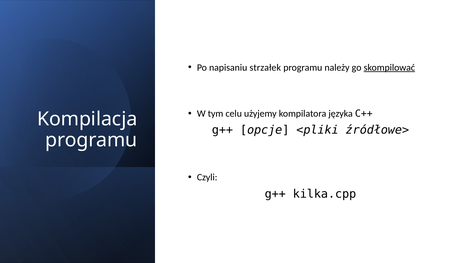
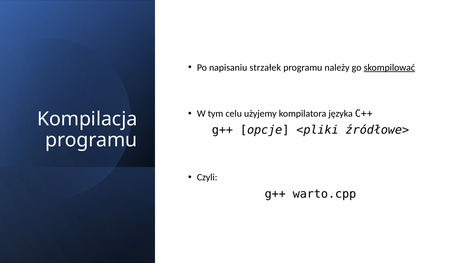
kilka.cpp: kilka.cpp -> warto.cpp (325, 194)
